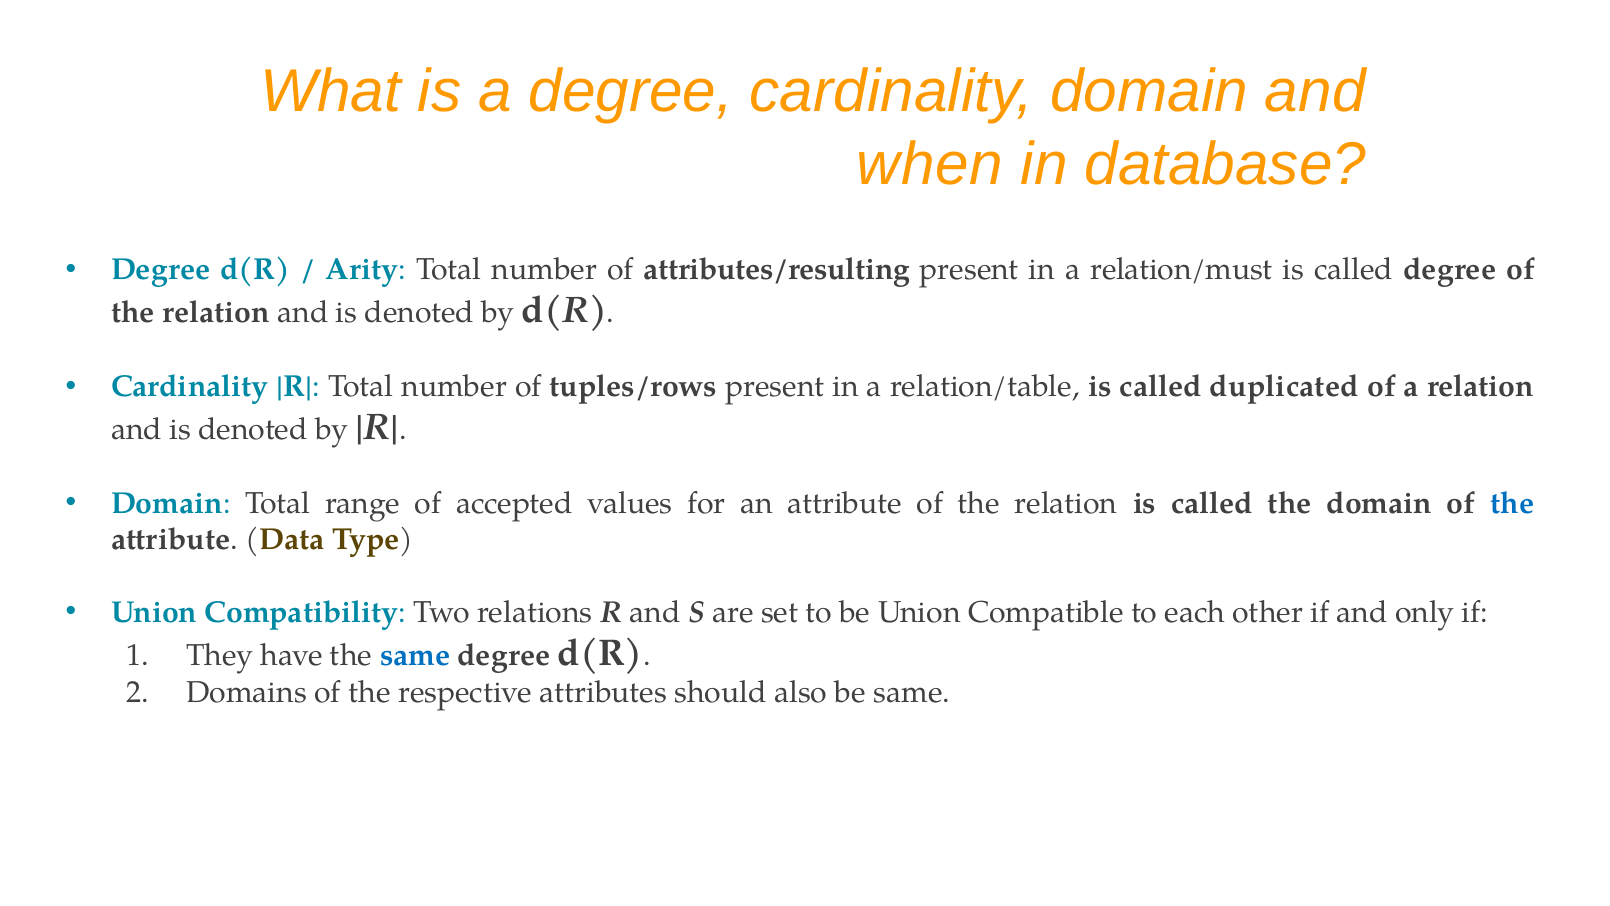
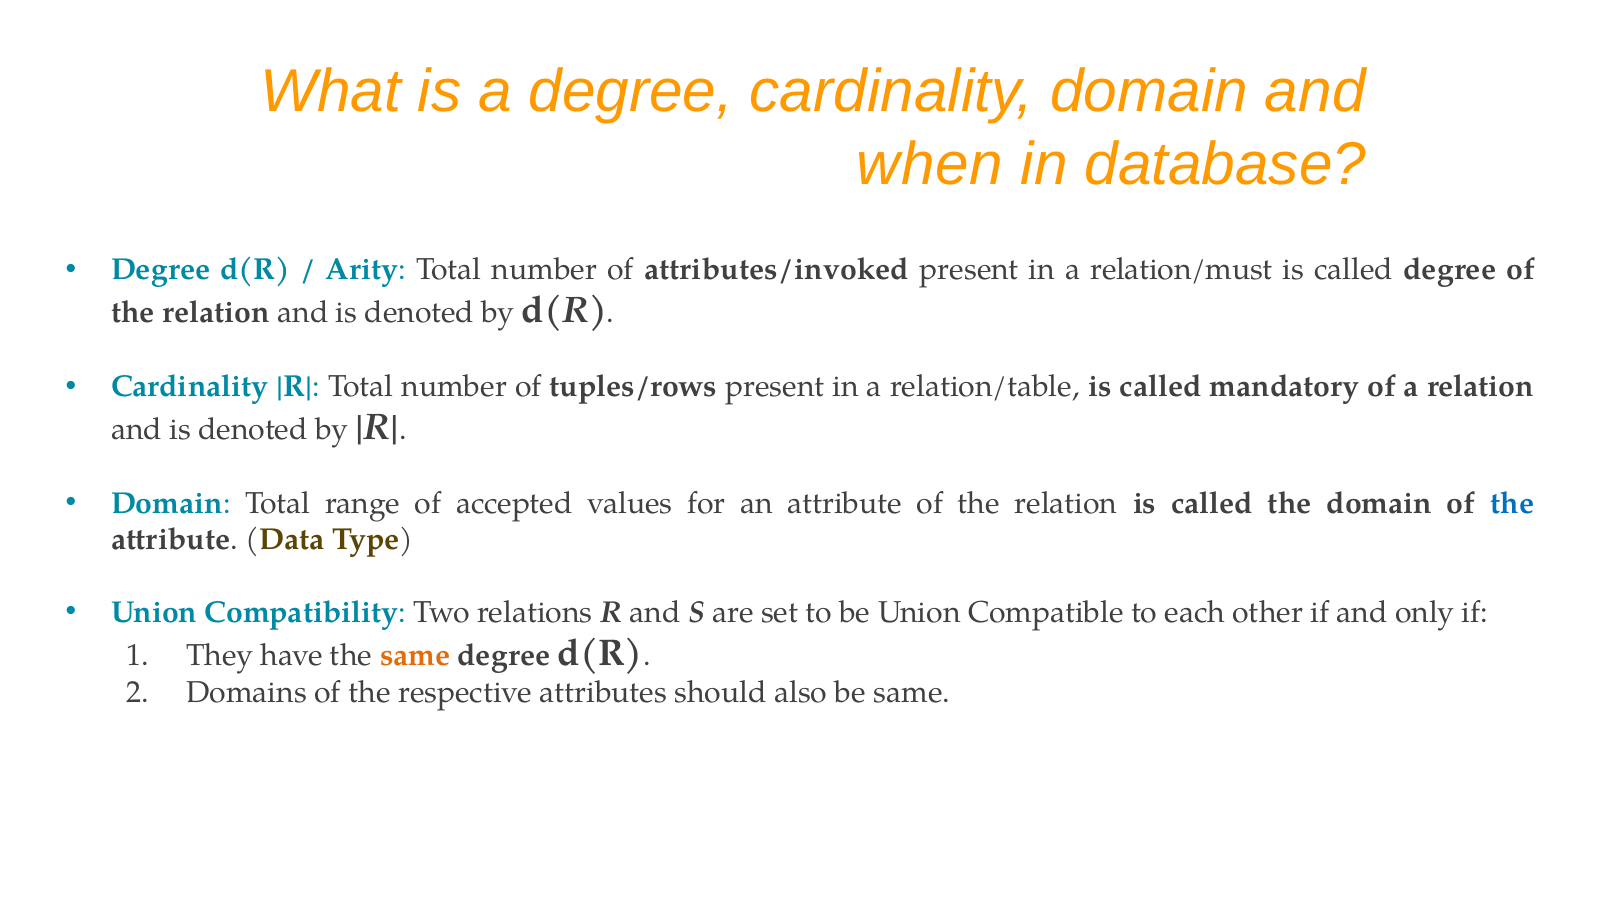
attributes/resulting: attributes/resulting -> attributes/invoked (777, 270)
duplicated: duplicated -> mandatory (1285, 387)
same colour: blue -> orange (415, 655)
